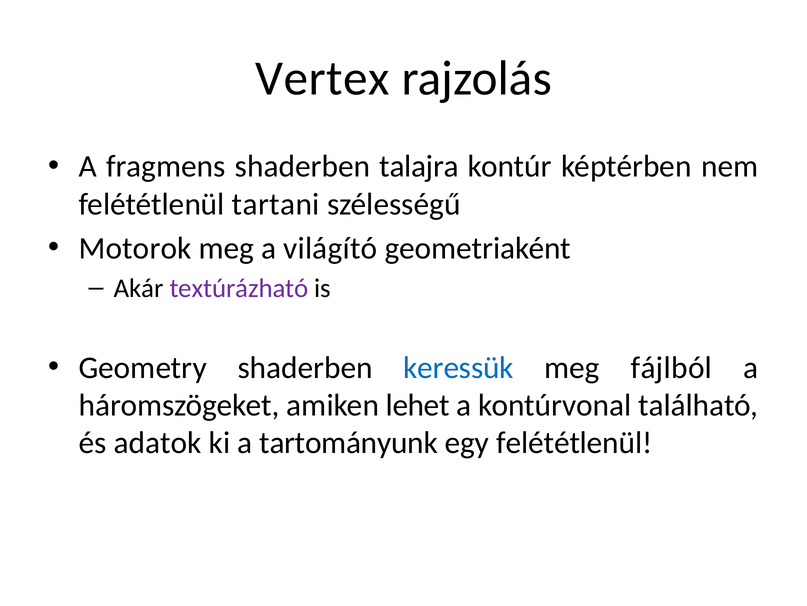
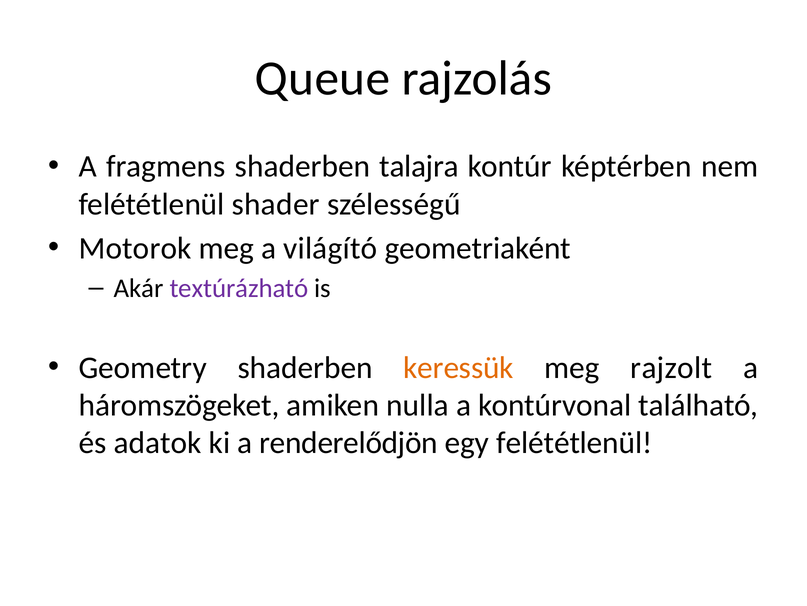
Vertex: Vertex -> Queue (322, 78)
tartani: tartani -> shader (276, 204)
keressük colour: blue -> orange (459, 367)
fájlból: fájlból -> rajzolt (671, 367)
lehet: lehet -> nulla (417, 405)
tartományunk: tartományunk -> renderelődjön (349, 443)
